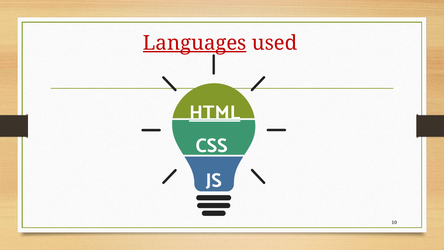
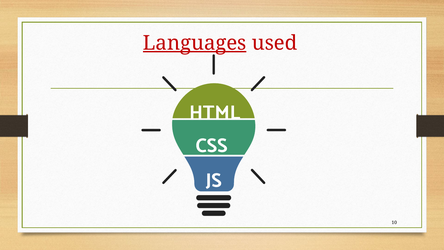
HTML underline: present -> none (215, 112)
